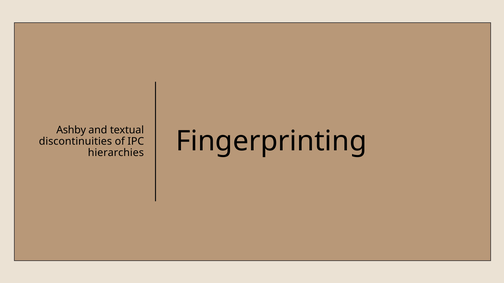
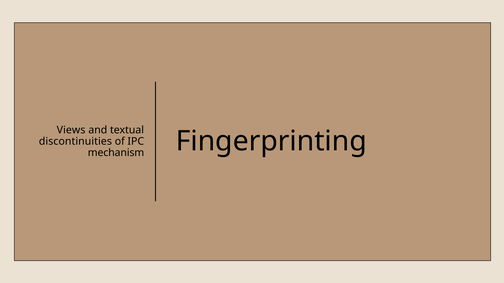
Ashby: Ashby -> Views (71, 130)
hierarchies: hierarchies -> mechanism (116, 153)
